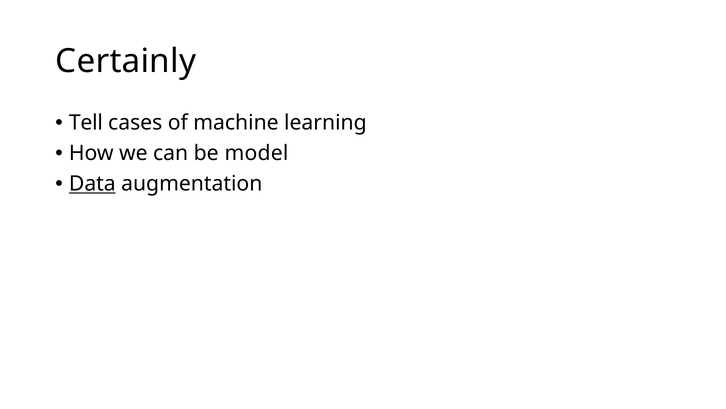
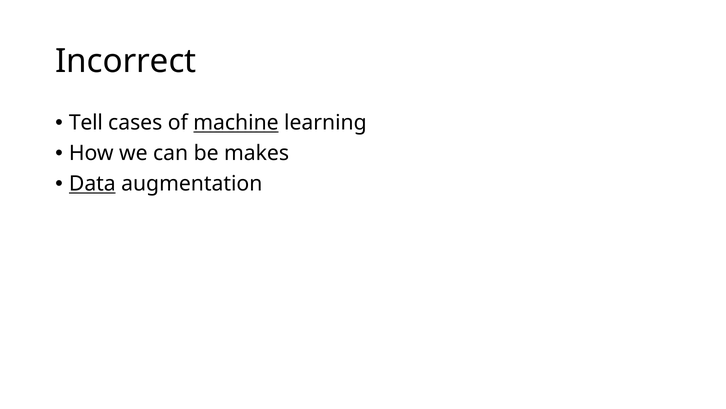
Certainly: Certainly -> Incorrect (126, 61)
machine underline: none -> present (236, 123)
model: model -> makes (257, 153)
